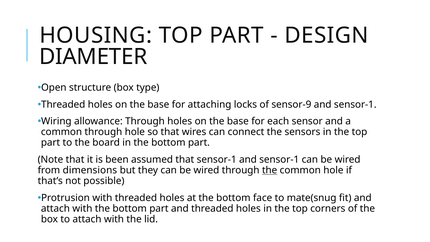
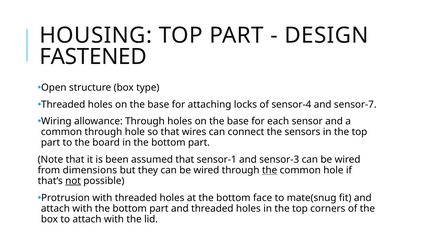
DIAMETER: DIAMETER -> FASTENED (93, 57)
sensor-9: sensor-9 -> sensor-4 (291, 104)
sensor-1: sensor-1 -> sensor-7 (355, 104)
sensor-1 and sensor-1: sensor-1 -> sensor-3 (279, 160)
not underline: none -> present (73, 181)
